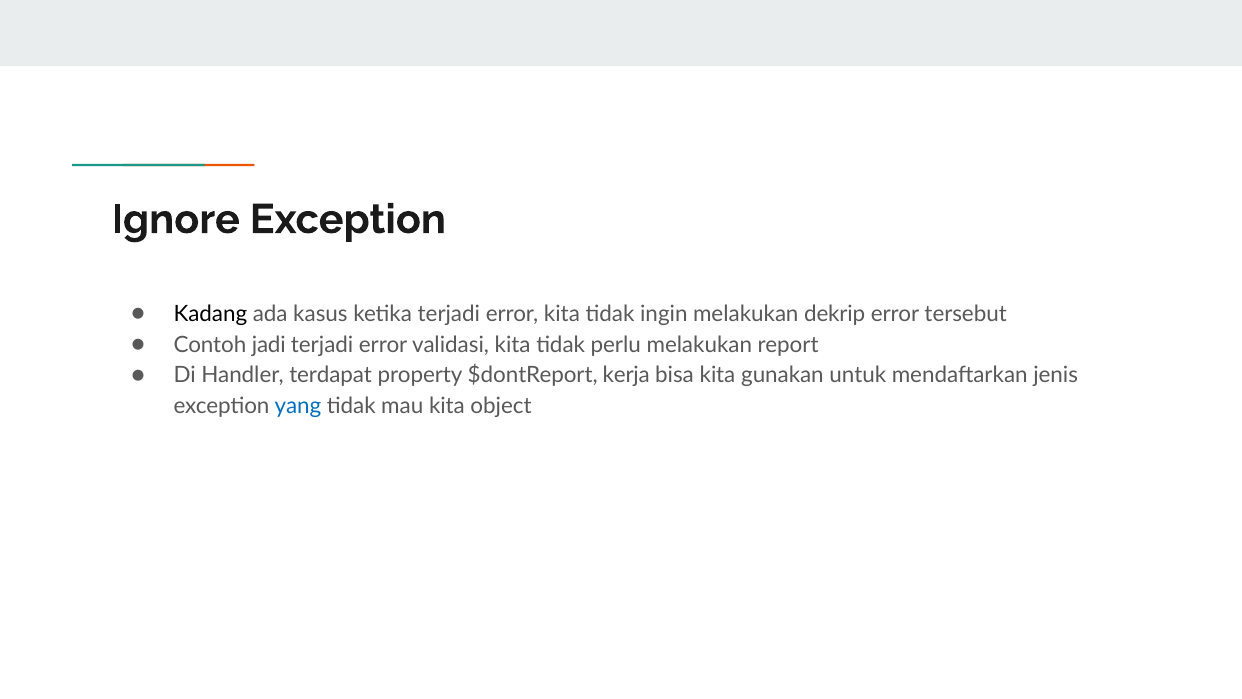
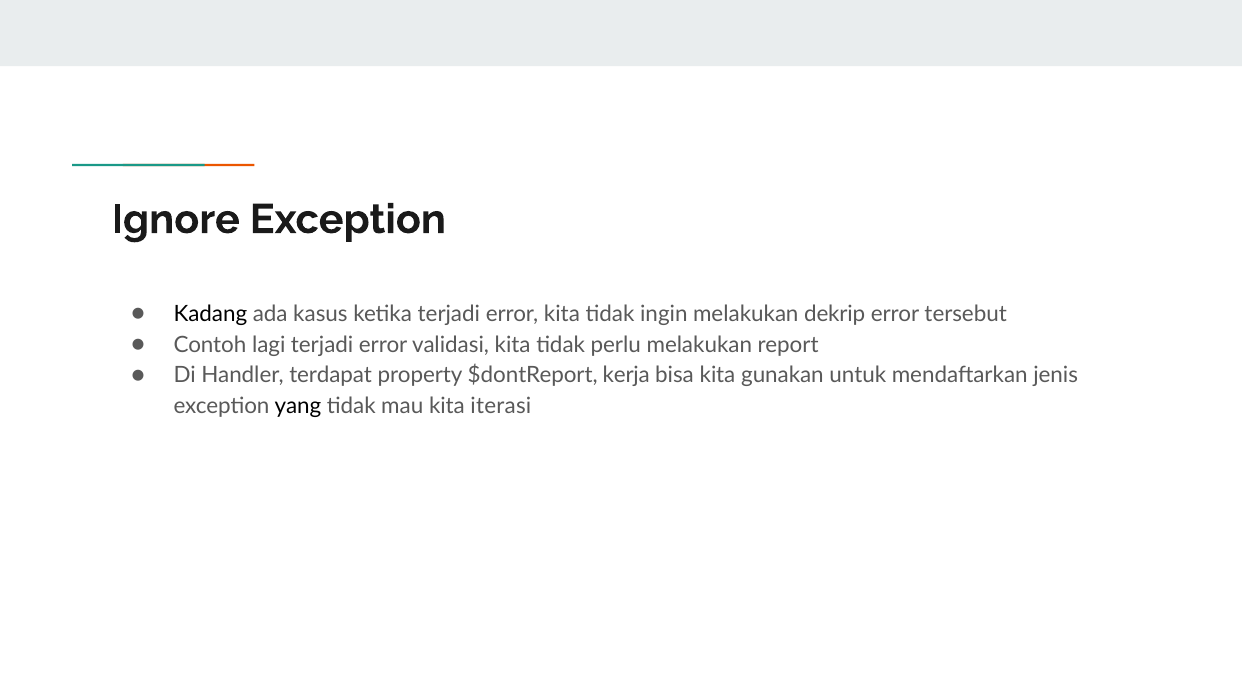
jadi: jadi -> lagi (269, 345)
yang colour: blue -> black (298, 406)
object: object -> iterasi (501, 406)
